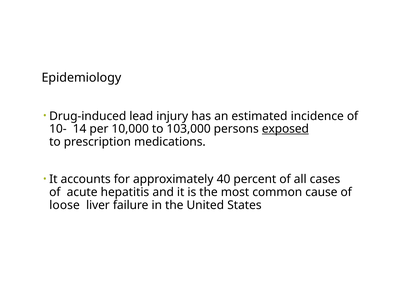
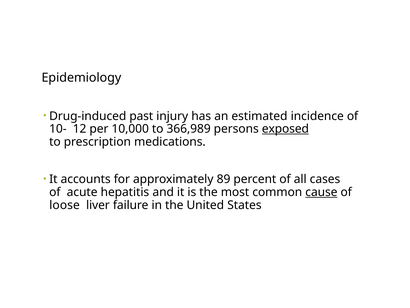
lead: lead -> past (141, 116)
14: 14 -> 12 (80, 129)
103,000: 103,000 -> 366,989 (189, 129)
40: 40 -> 89 (224, 179)
cause underline: none -> present (321, 192)
